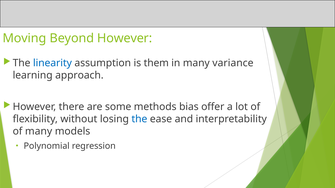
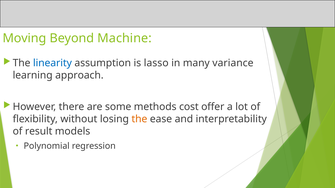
Beyond However: However -> Machine (125, 38)
them: them -> lasso (156, 63)
bias: bias -> cost (189, 107)
the colour: blue -> orange (139, 119)
of many: many -> result (39, 132)
